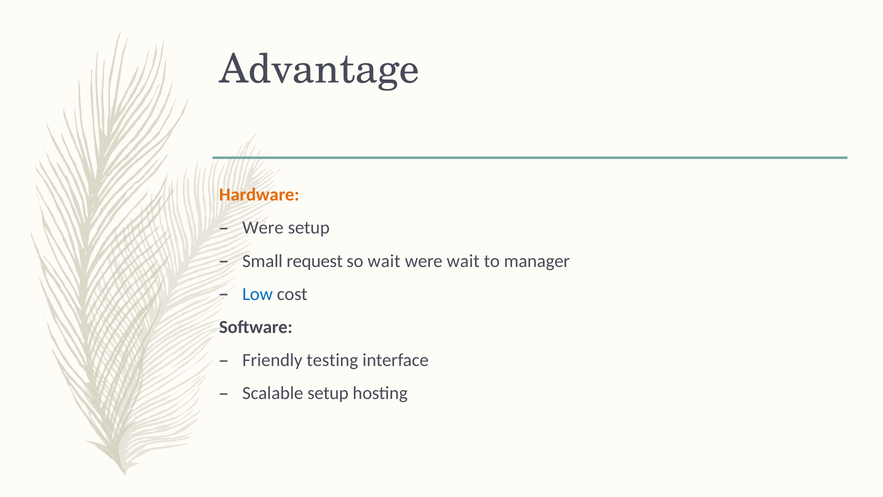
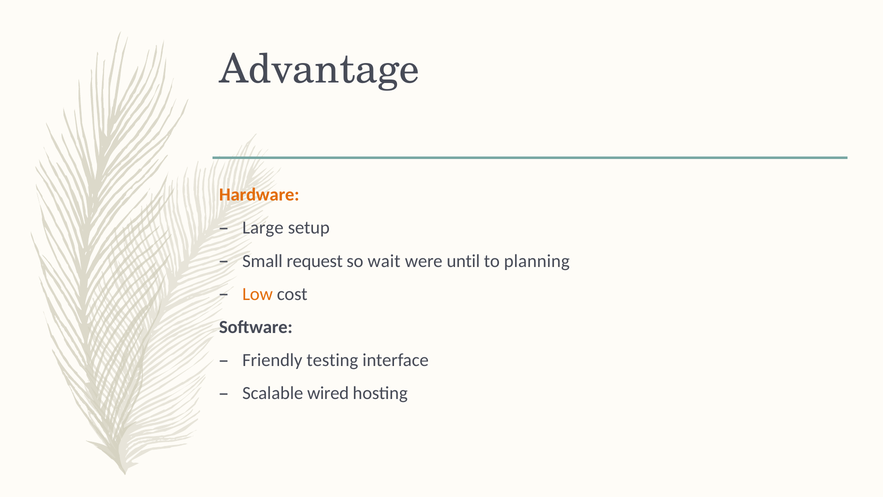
Were: Were -> Large (263, 228)
were wait: wait -> until (463, 261)
manager: manager -> planning (537, 261)
Low colour: blue -> orange (258, 294)
Scalable setup: setup -> wired (328, 393)
